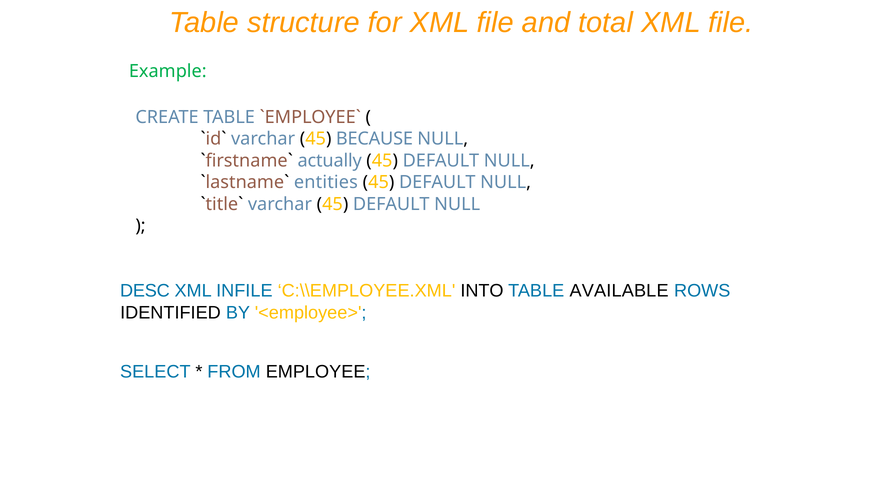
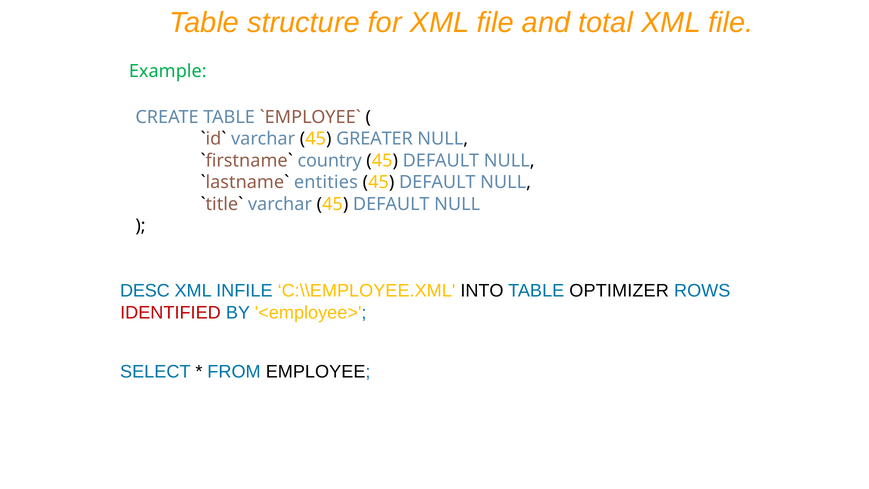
BECAUSE: BECAUSE -> GREATER (374, 139)
actually: actually -> country (330, 161)
AVAILABLE: AVAILABLE -> OPTIMIZER (619, 291)
IDENTIFIED colour: black -> red (170, 312)
